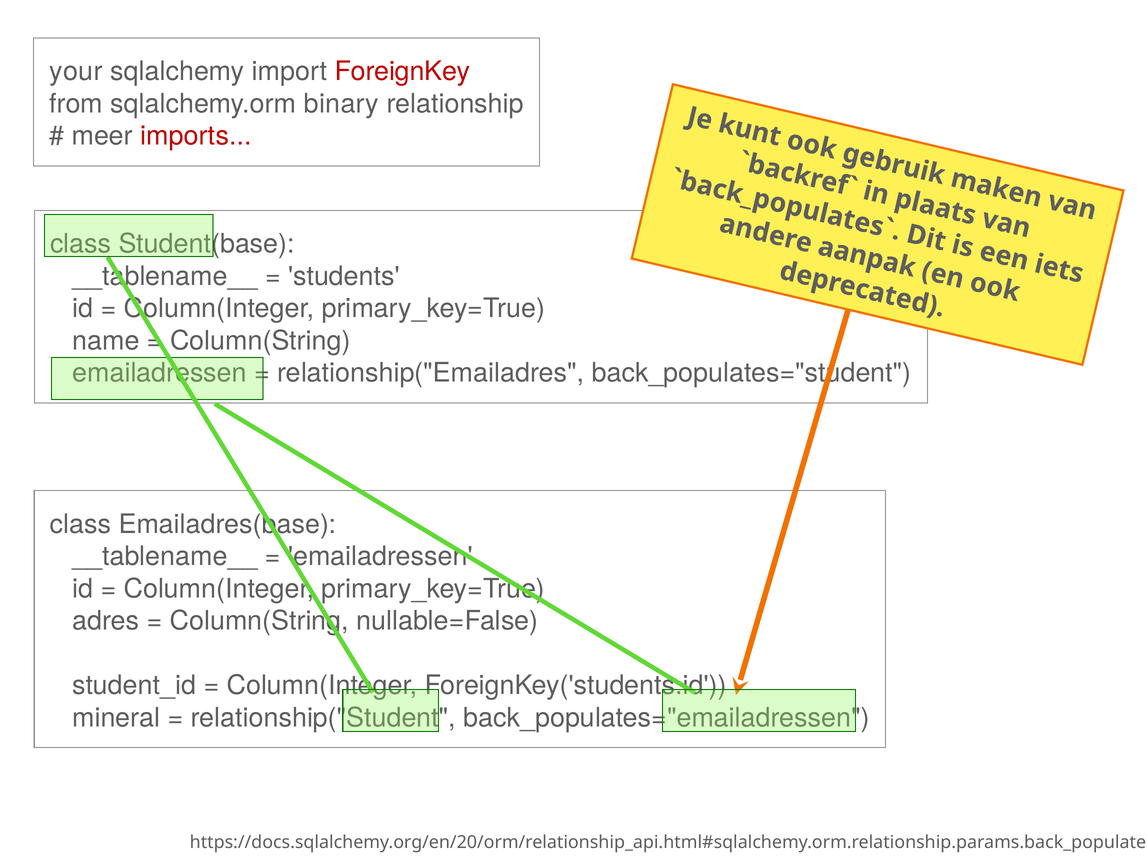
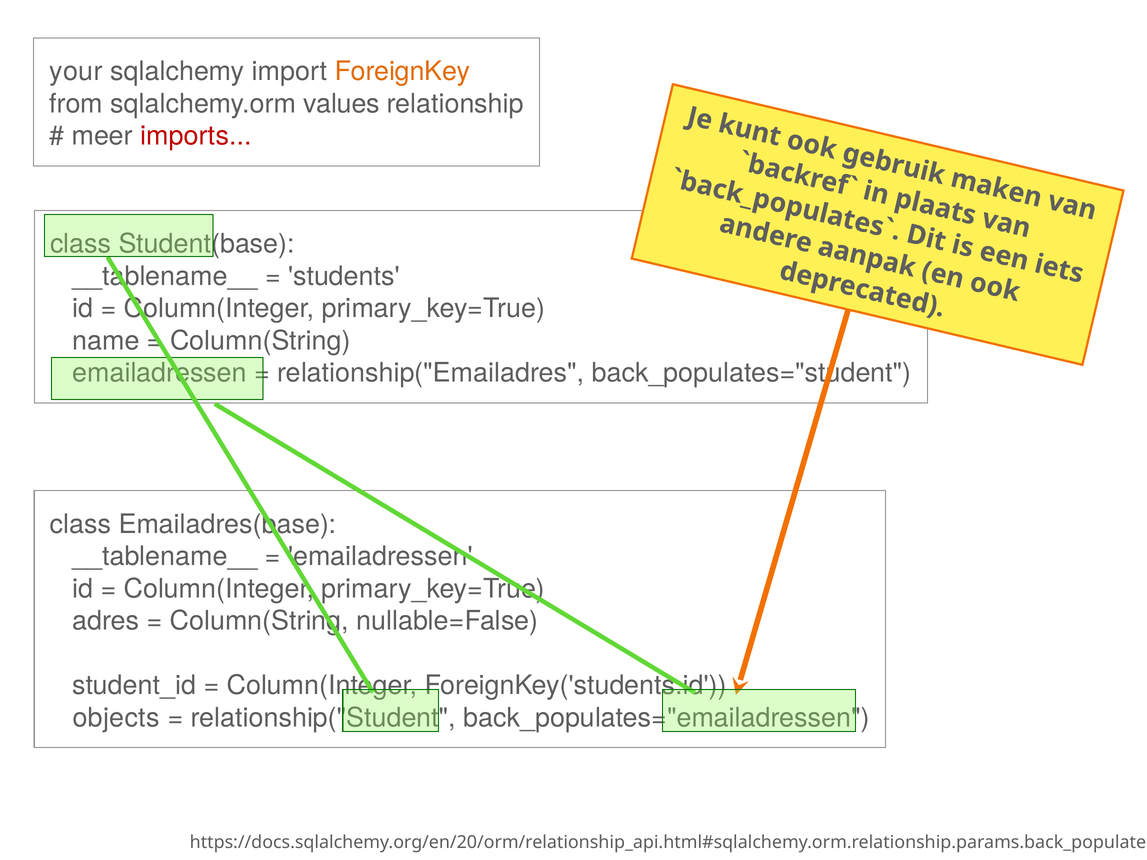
ForeignKey colour: red -> orange (403, 72)
binary: binary -> values (341, 104)
mineral: mineral -> objects (116, 718)
